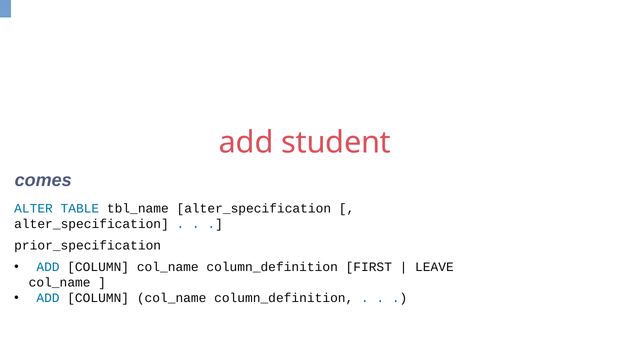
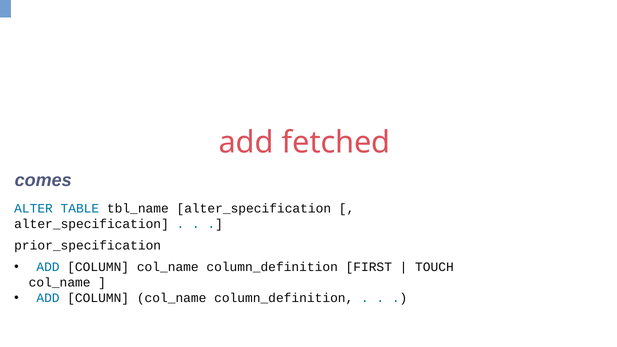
student: student -> fetched (336, 142)
LEAVE: LEAVE -> TOUCH (434, 267)
